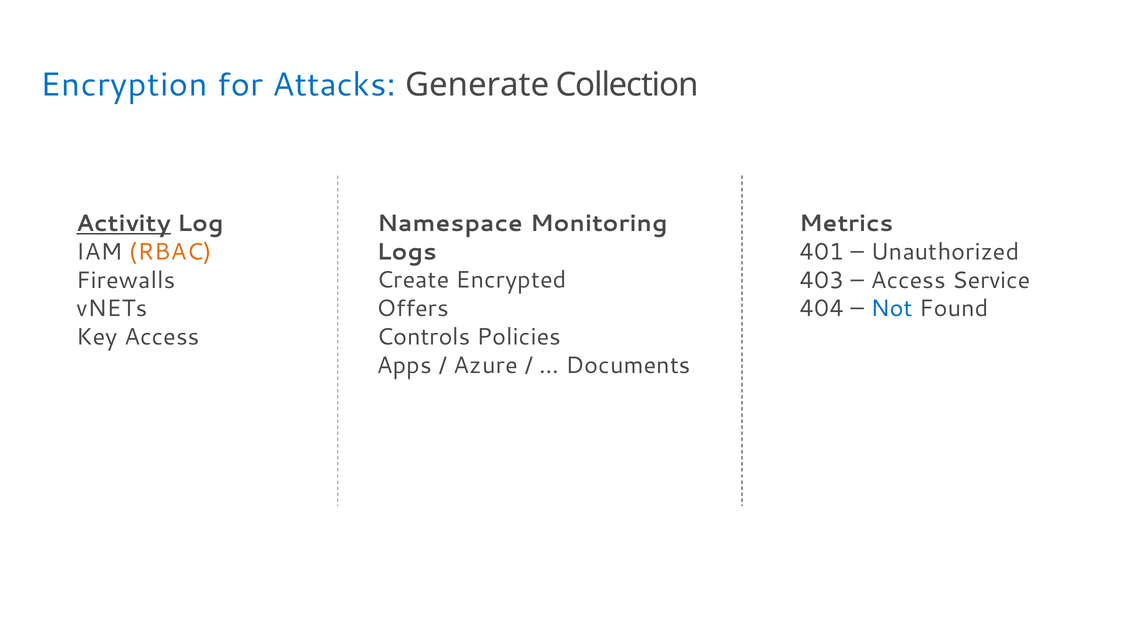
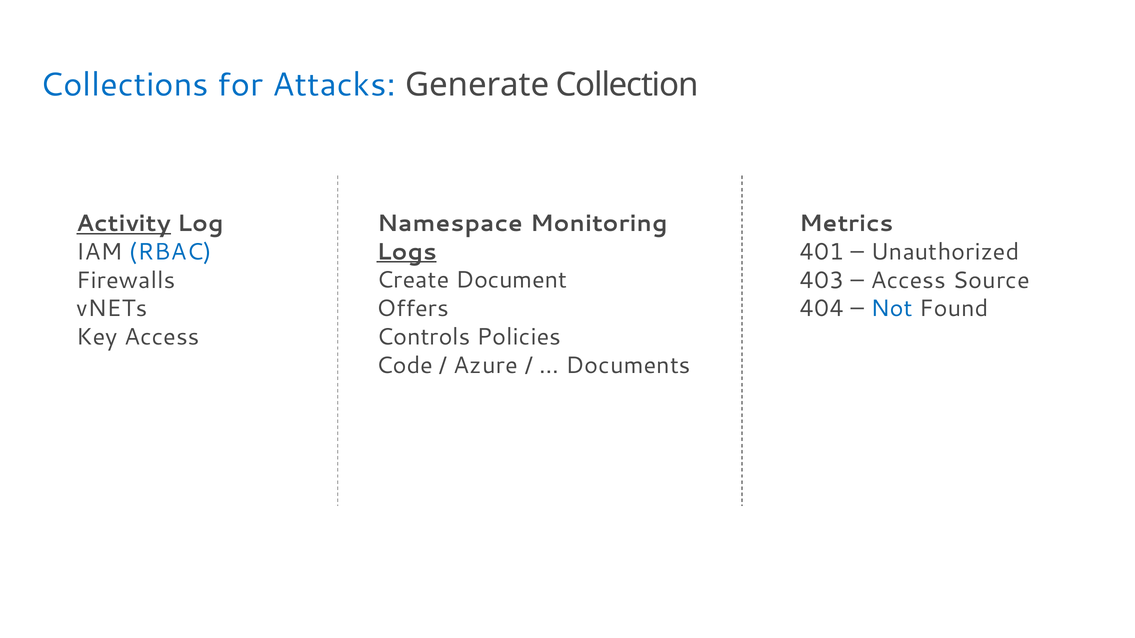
Encryption: Encryption -> Collections (124, 85)
Logs underline: none -> present (407, 252)
RBAC colour: orange -> blue (170, 252)
Encrypted: Encrypted -> Document (511, 280)
Service: Service -> Source (991, 280)
Apps: Apps -> Code (404, 365)
